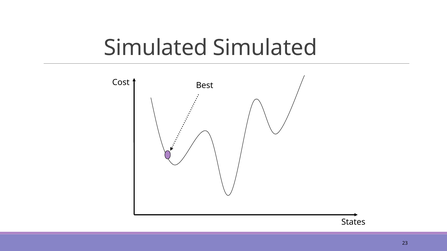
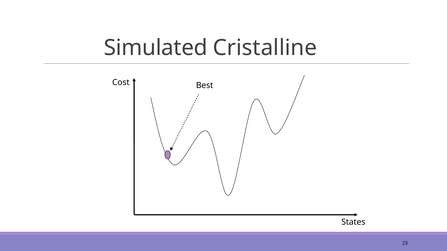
Simulated Simulated: Simulated -> Cristalline (265, 48)
